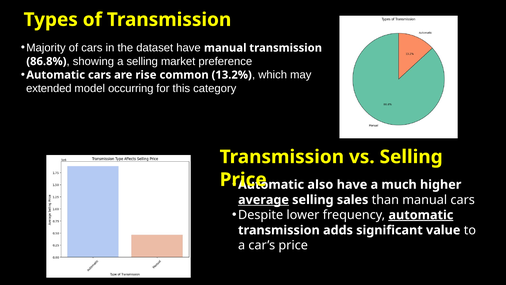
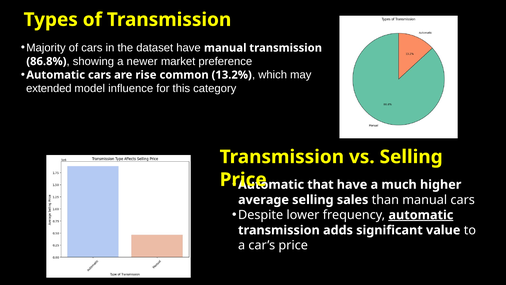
a selling: selling -> newer (142, 61)
occurring: occurring -> influence (131, 88)
also: also -> that (320, 184)
average underline: present -> none (263, 200)
